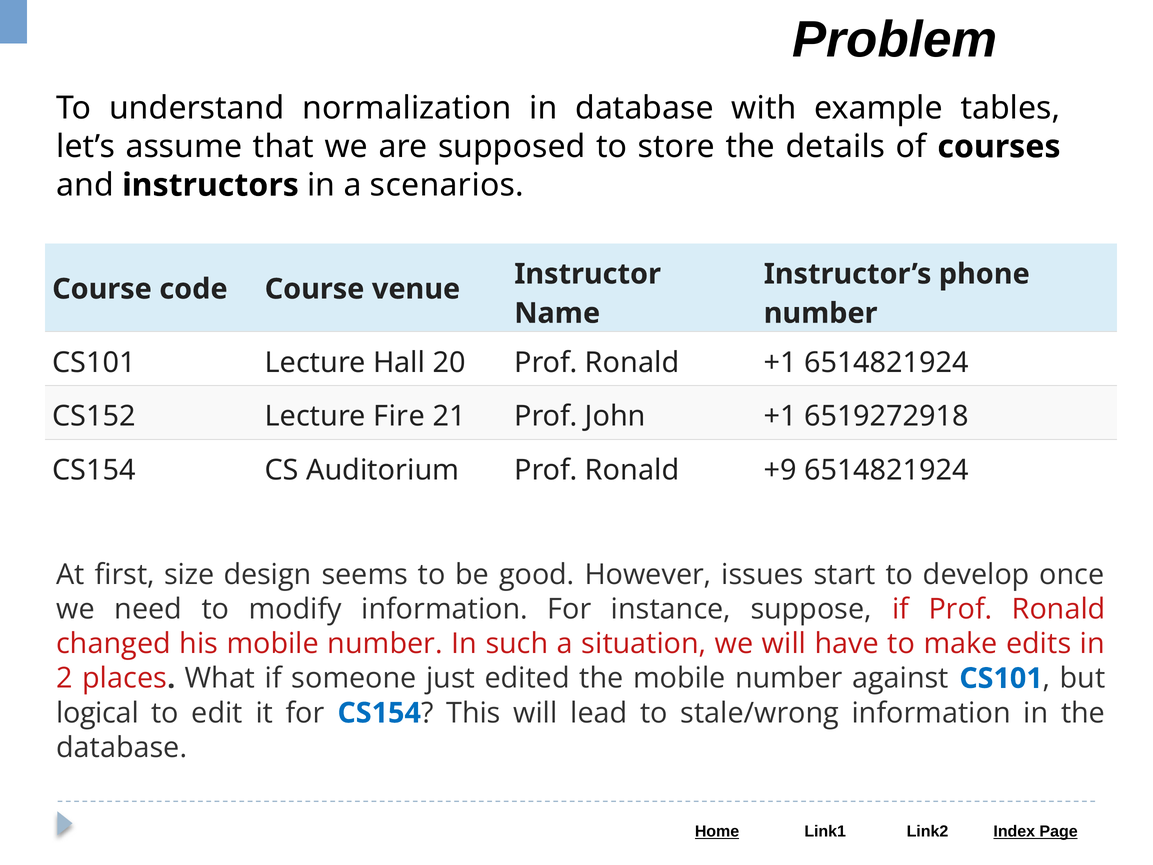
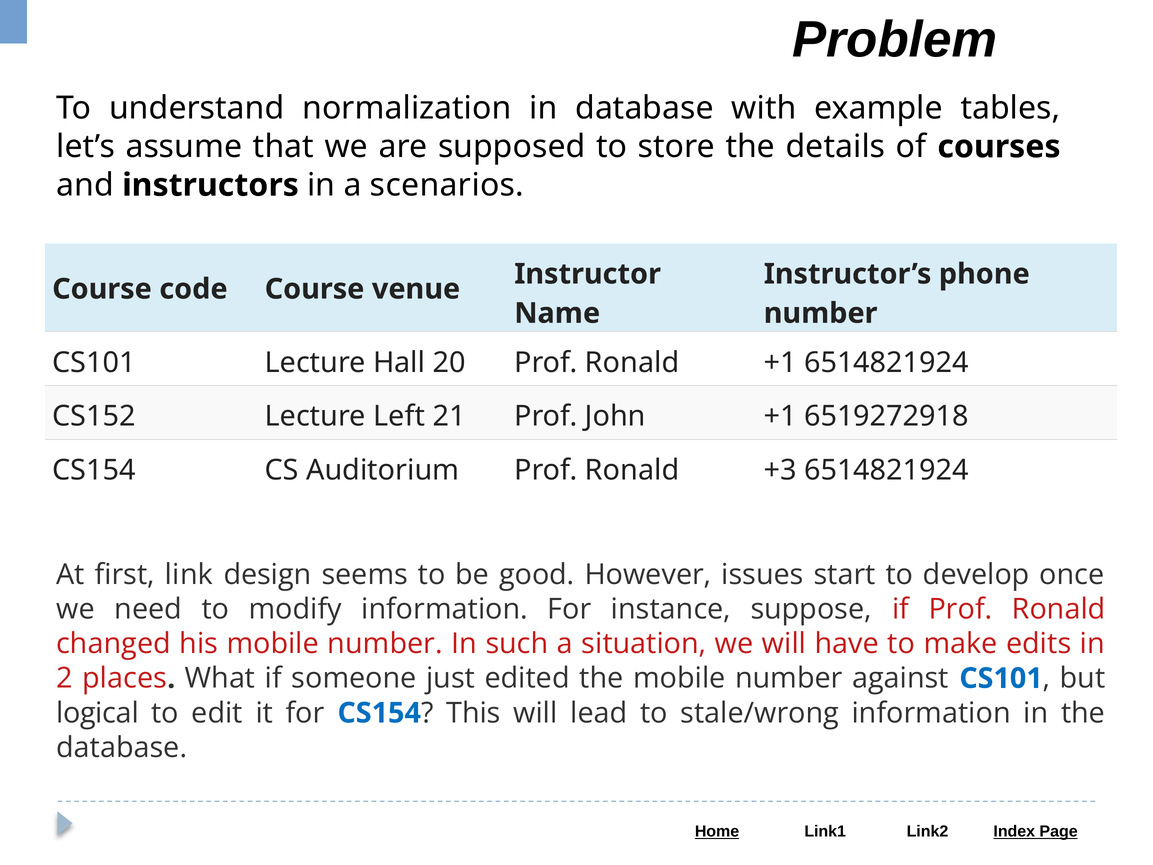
Fire: Fire -> Left (399, 416)
+9: +9 -> +3 (780, 470)
size: size -> link (189, 574)
